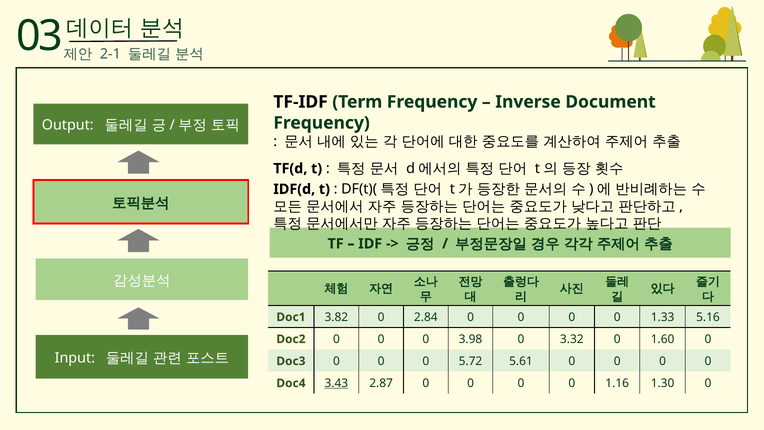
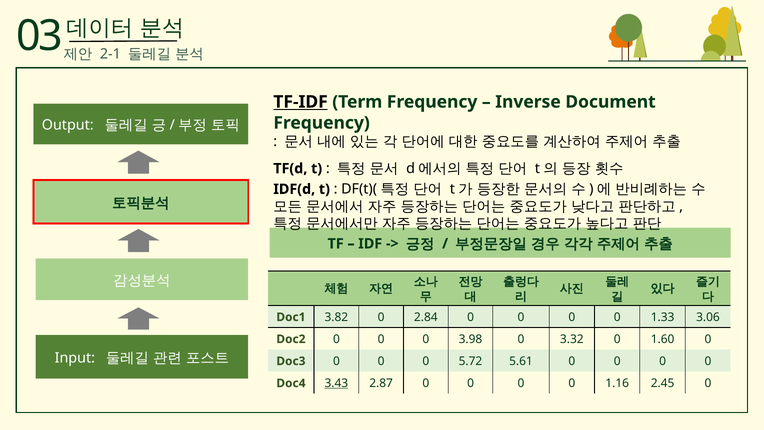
TF-IDF underline: none -> present (301, 102)
5.16: 5.16 -> 3.06 (708, 317)
1.30: 1.30 -> 2.45 (663, 383)
